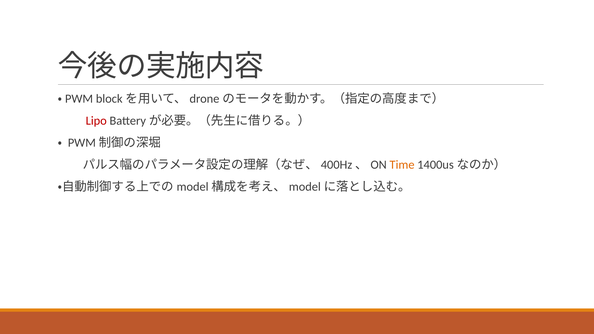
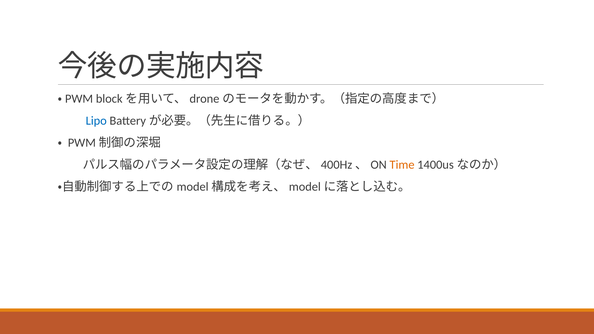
Lipo colour: red -> blue (96, 121)
